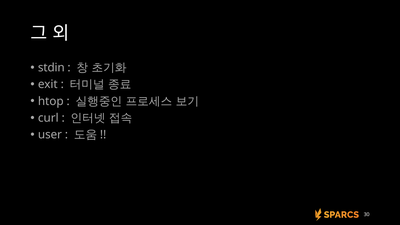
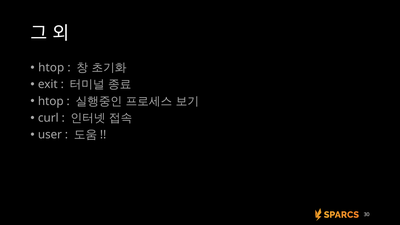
stdin: stdin -> htop (51, 68)
